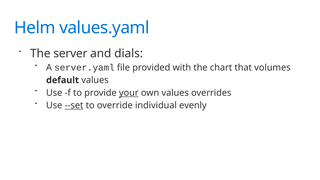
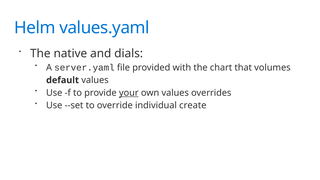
server: server -> native (70, 54)
--set underline: present -> none (74, 105)
evenly: evenly -> create (193, 105)
